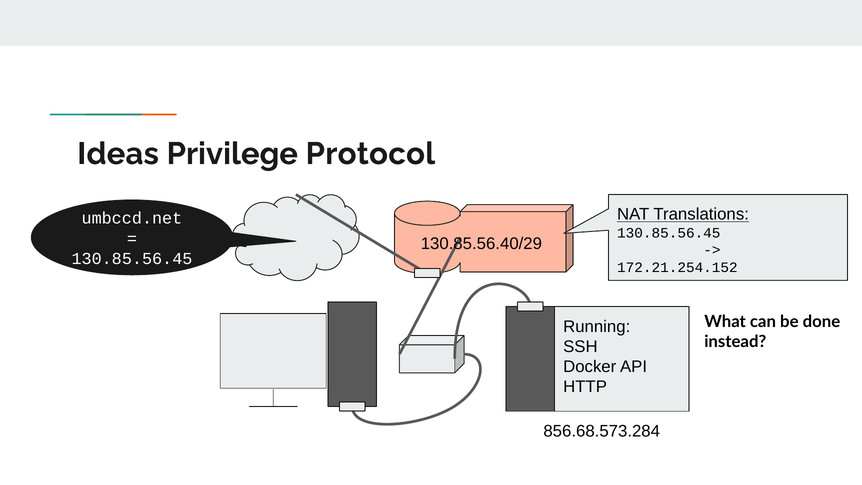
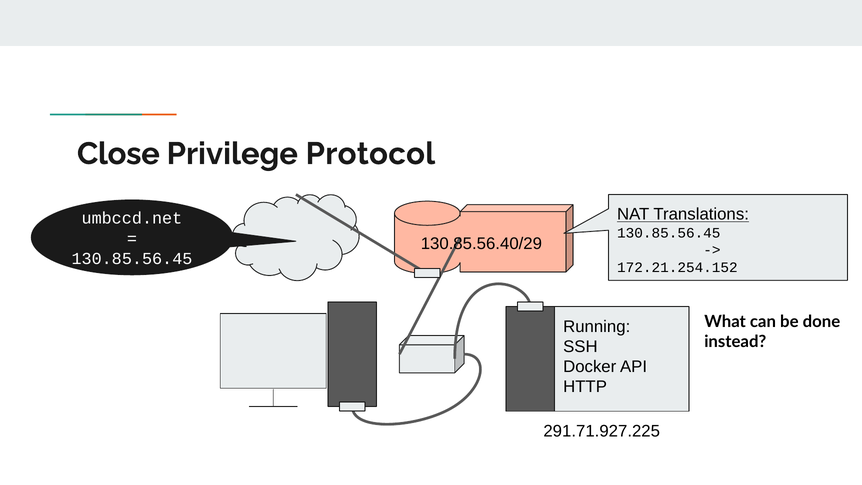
Ideas: Ideas -> Close (118, 154)
856.68.573.284: 856.68.573.284 -> 291.71.927.225 (602, 431)
